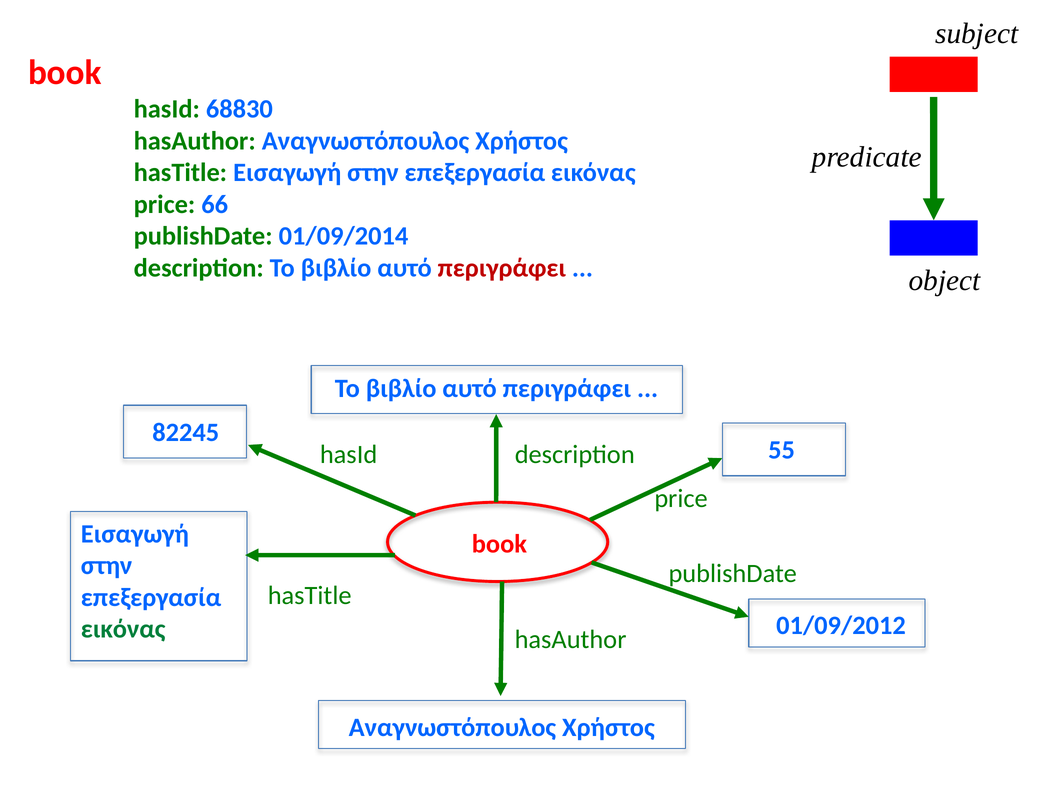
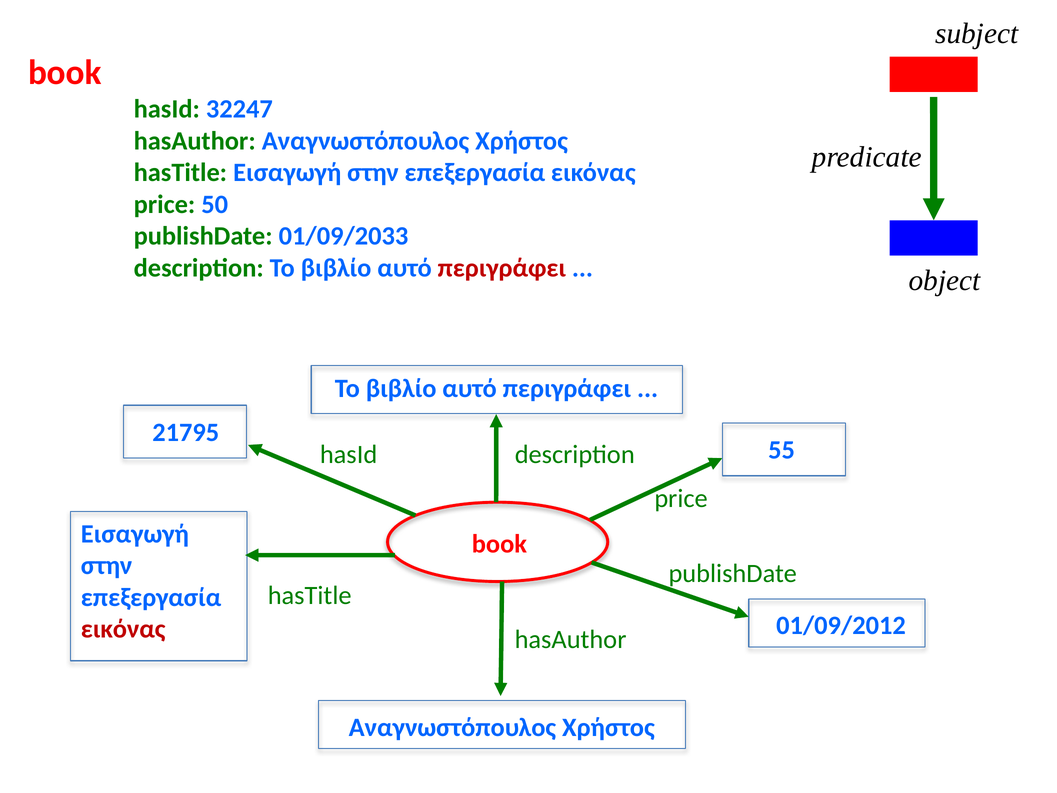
68830: 68830 -> 32247 (239, 109)
66: 66 -> 50 (215, 204)
01/09/2014: 01/09/2014 -> 01/09/2033 (344, 236)
82245: 82245 -> 21795 (186, 432)
εικόνας colour: green -> red (123, 629)
